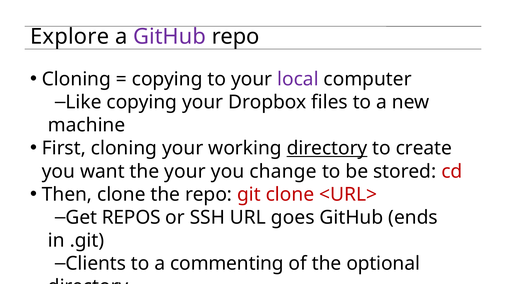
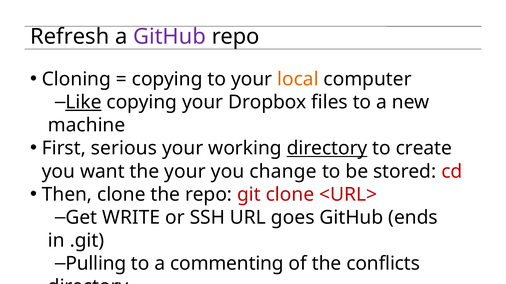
Explore: Explore -> Refresh (70, 37)
local colour: purple -> orange (298, 79)
Like underline: none -> present (83, 102)
First cloning: cloning -> serious (124, 148)
REPOS: REPOS -> WRITE (131, 218)
Clients: Clients -> Pulling (96, 264)
optional: optional -> conflicts (383, 264)
